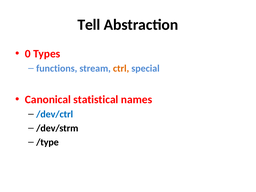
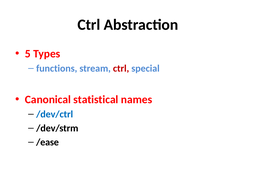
Tell: Tell -> Ctrl (89, 25)
0: 0 -> 5 (28, 54)
ctrl colour: orange -> red (121, 68)
/type: /type -> /ease (47, 142)
